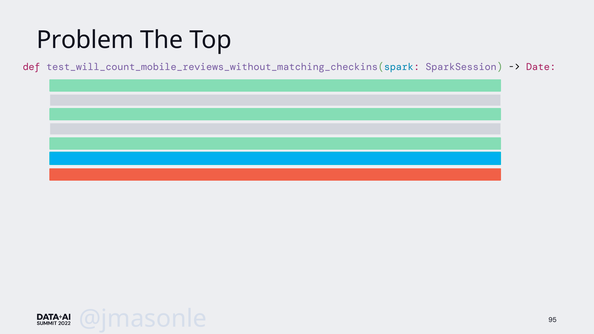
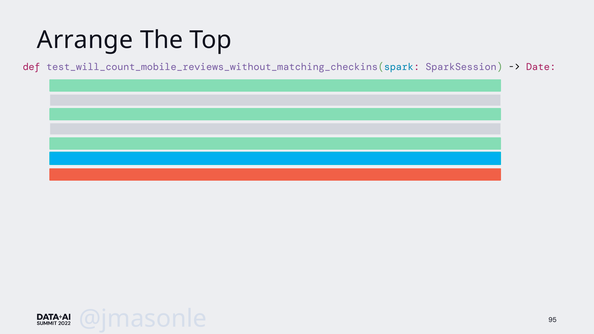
Problem: Problem -> Arrange (85, 40)
